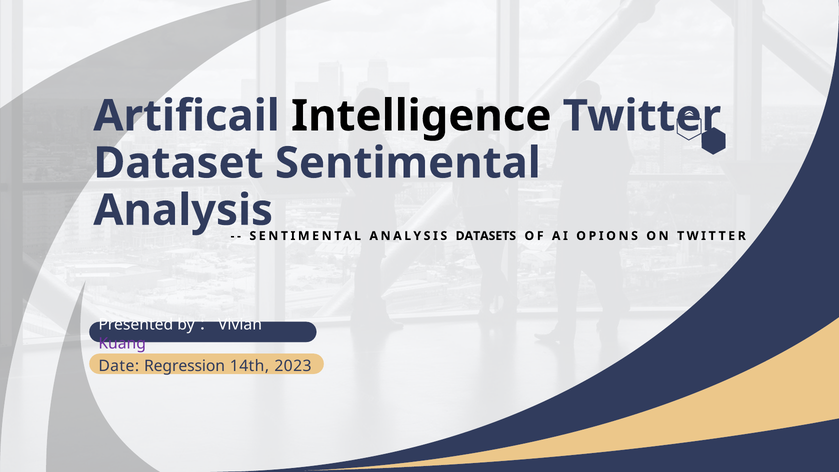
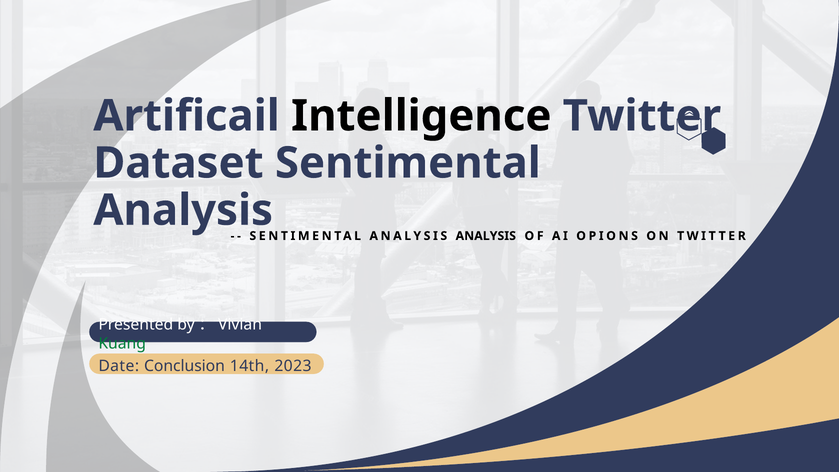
ANALYSIS DATASETS: DATASETS -> ANALYSIS (486, 236)
Kuang colour: purple -> green (122, 343)
Regression: Regression -> Conclusion (184, 366)
